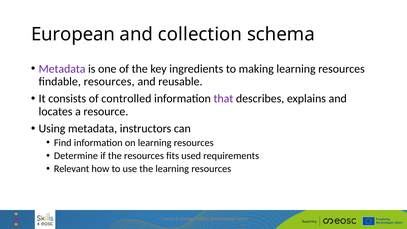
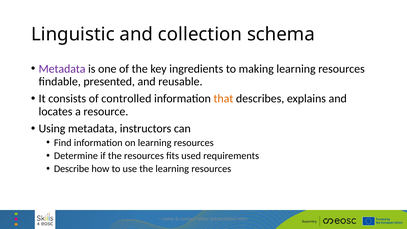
European: European -> Linguistic (73, 34)
findable resources: resources -> presented (109, 82)
that colour: purple -> orange (223, 99)
Relevant: Relevant -> Describe (72, 169)
